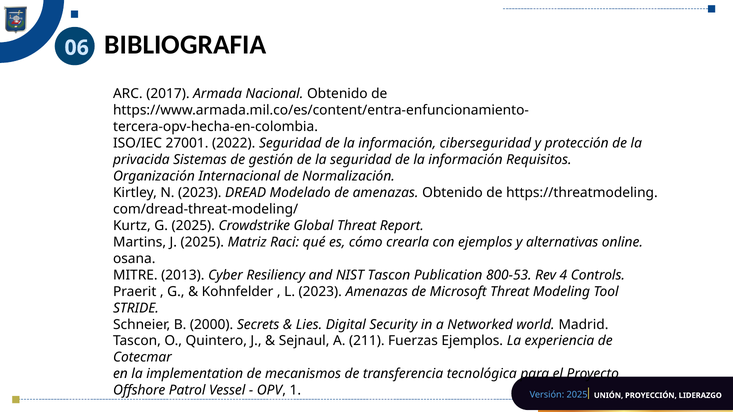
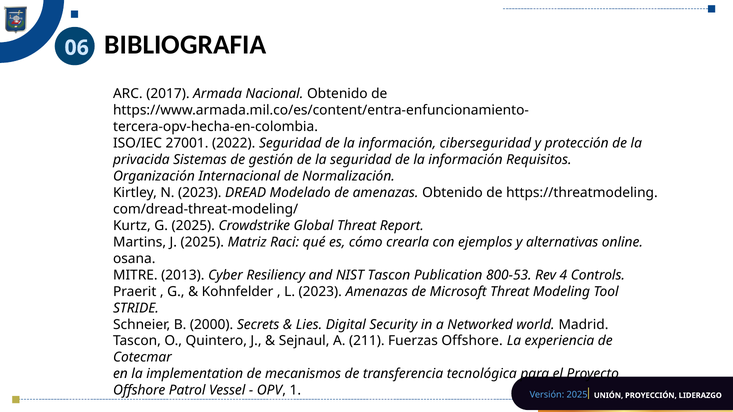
Fuerzas Ejemplos: Ejemplos -> Offshore (472, 341)
